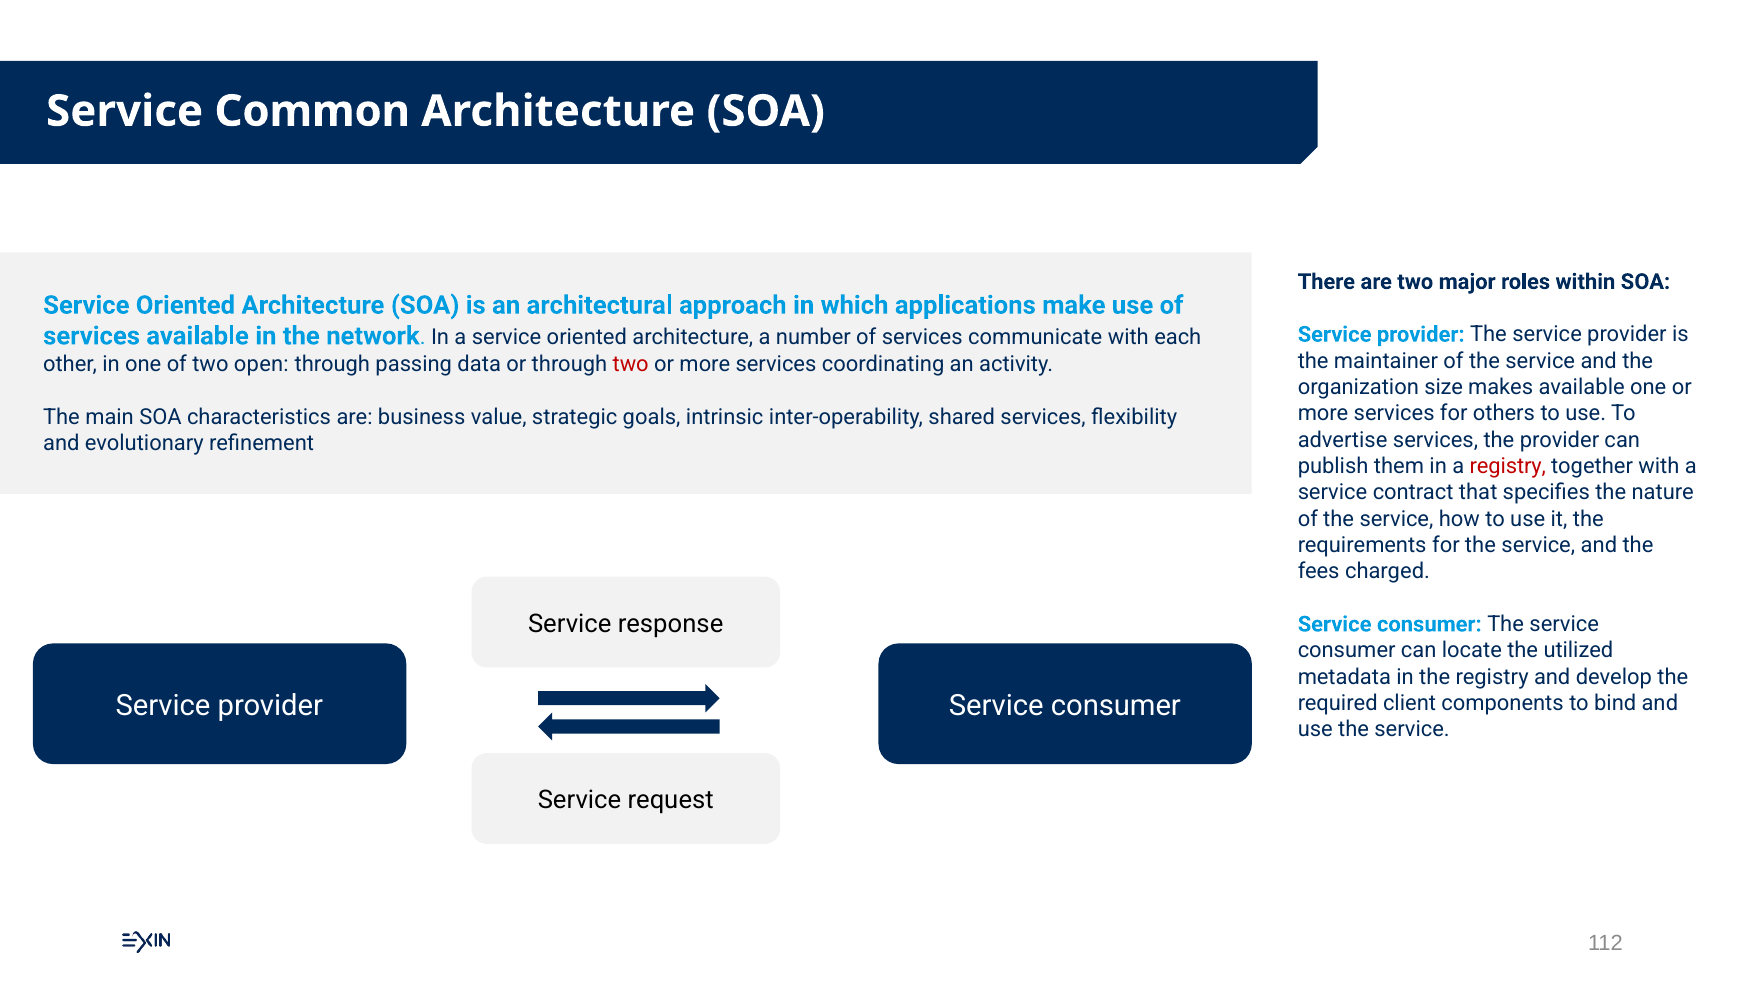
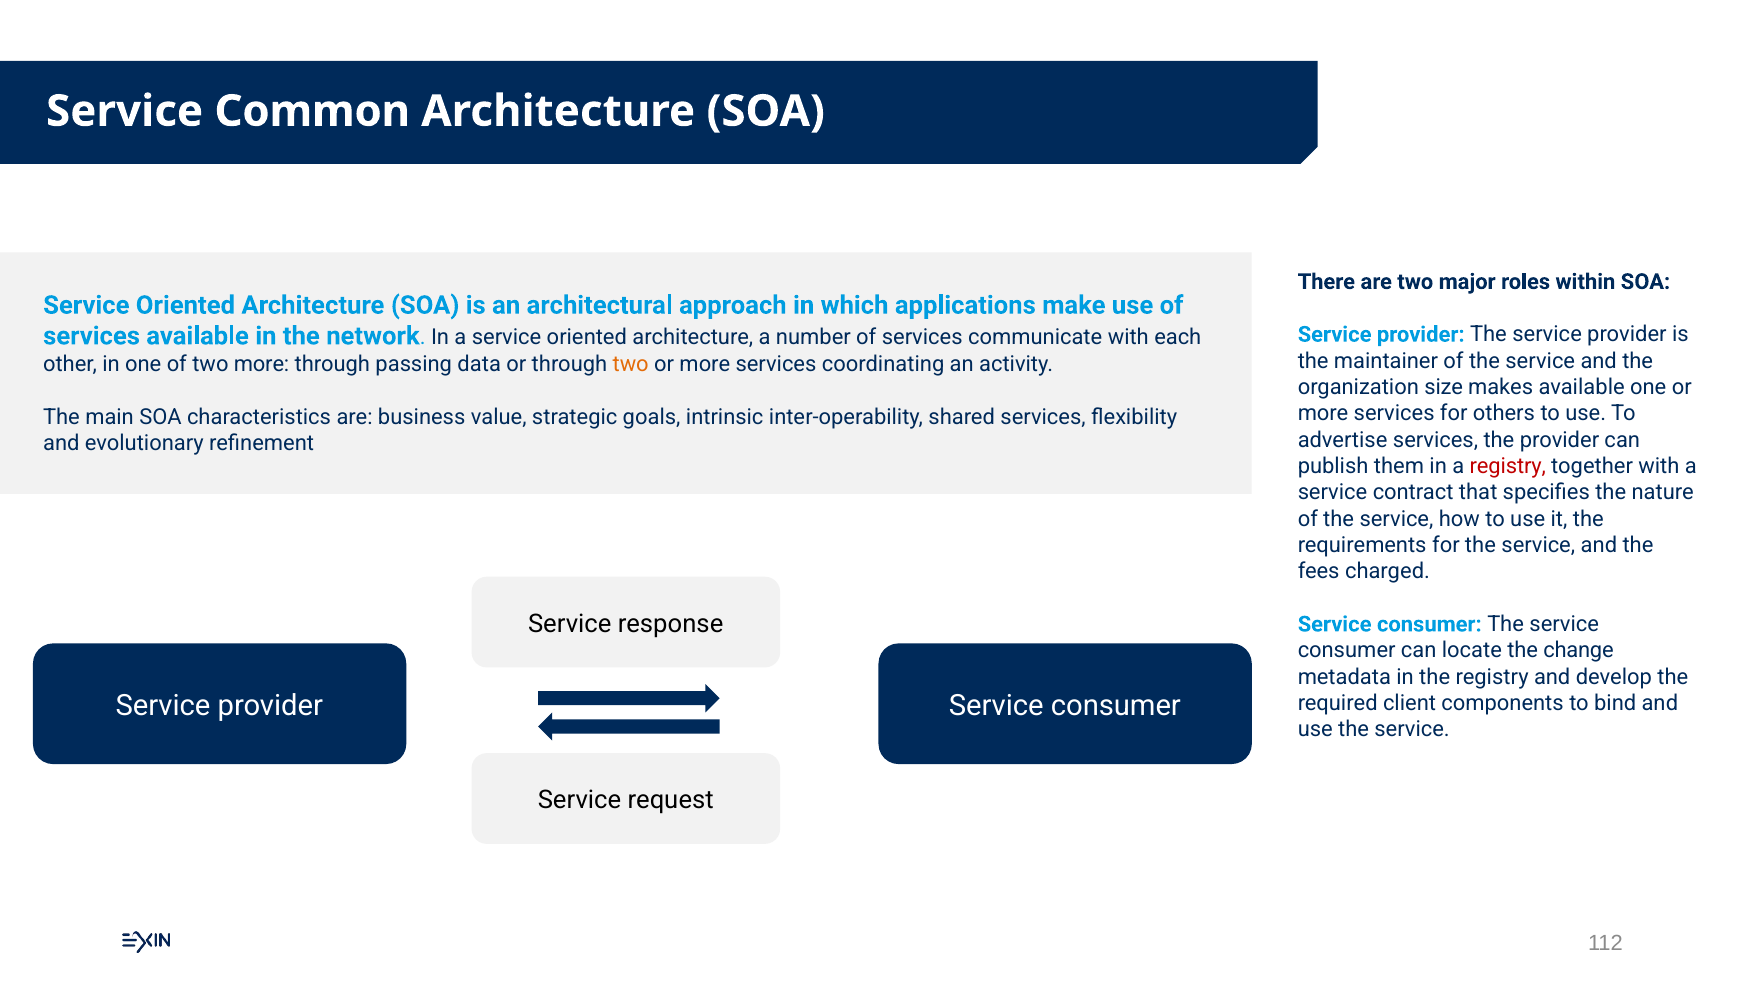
two open: open -> more (262, 364)
two colour: red -> orange (631, 364)
utilized: utilized -> change (1578, 651)
